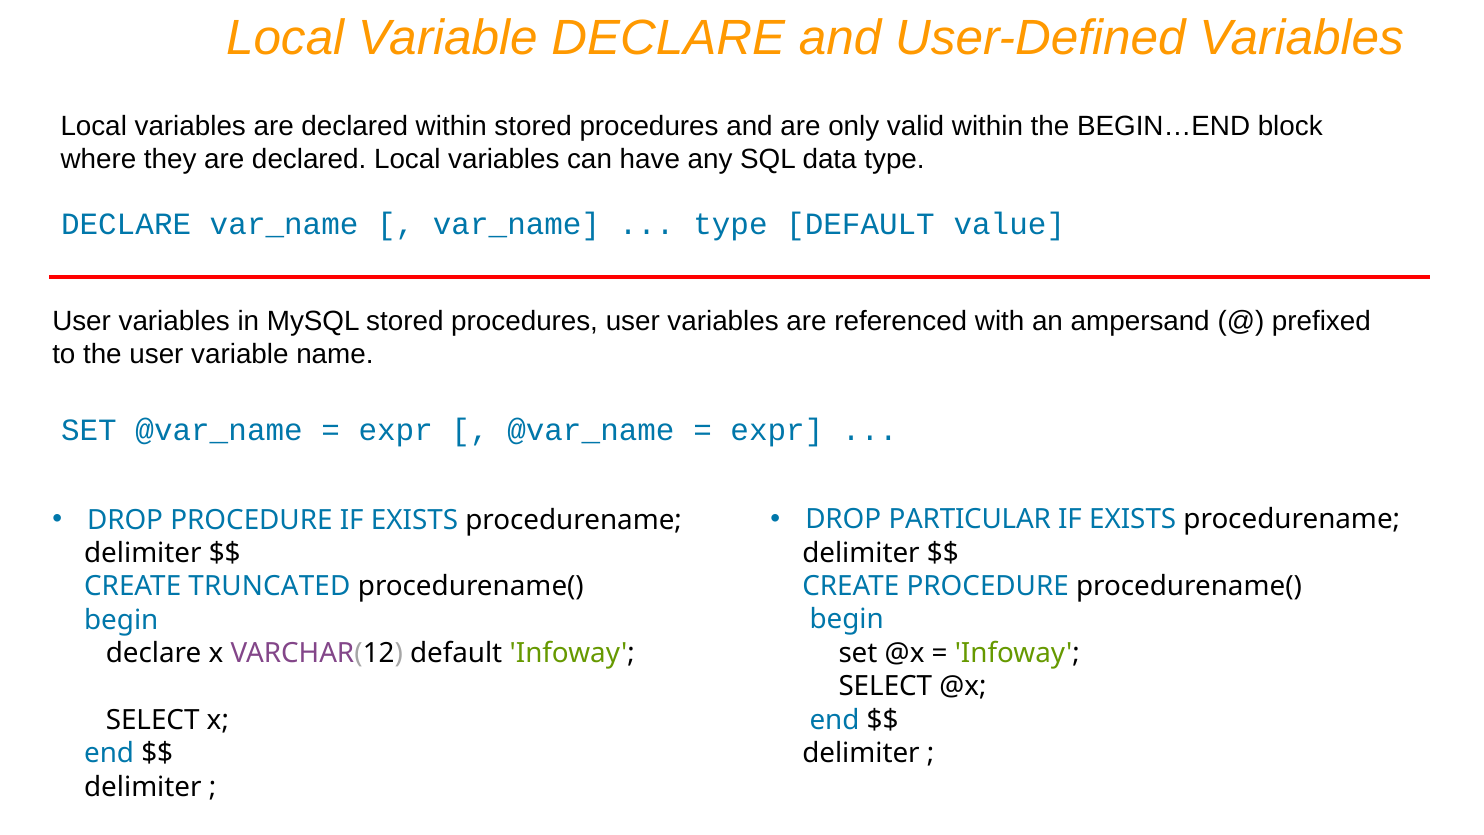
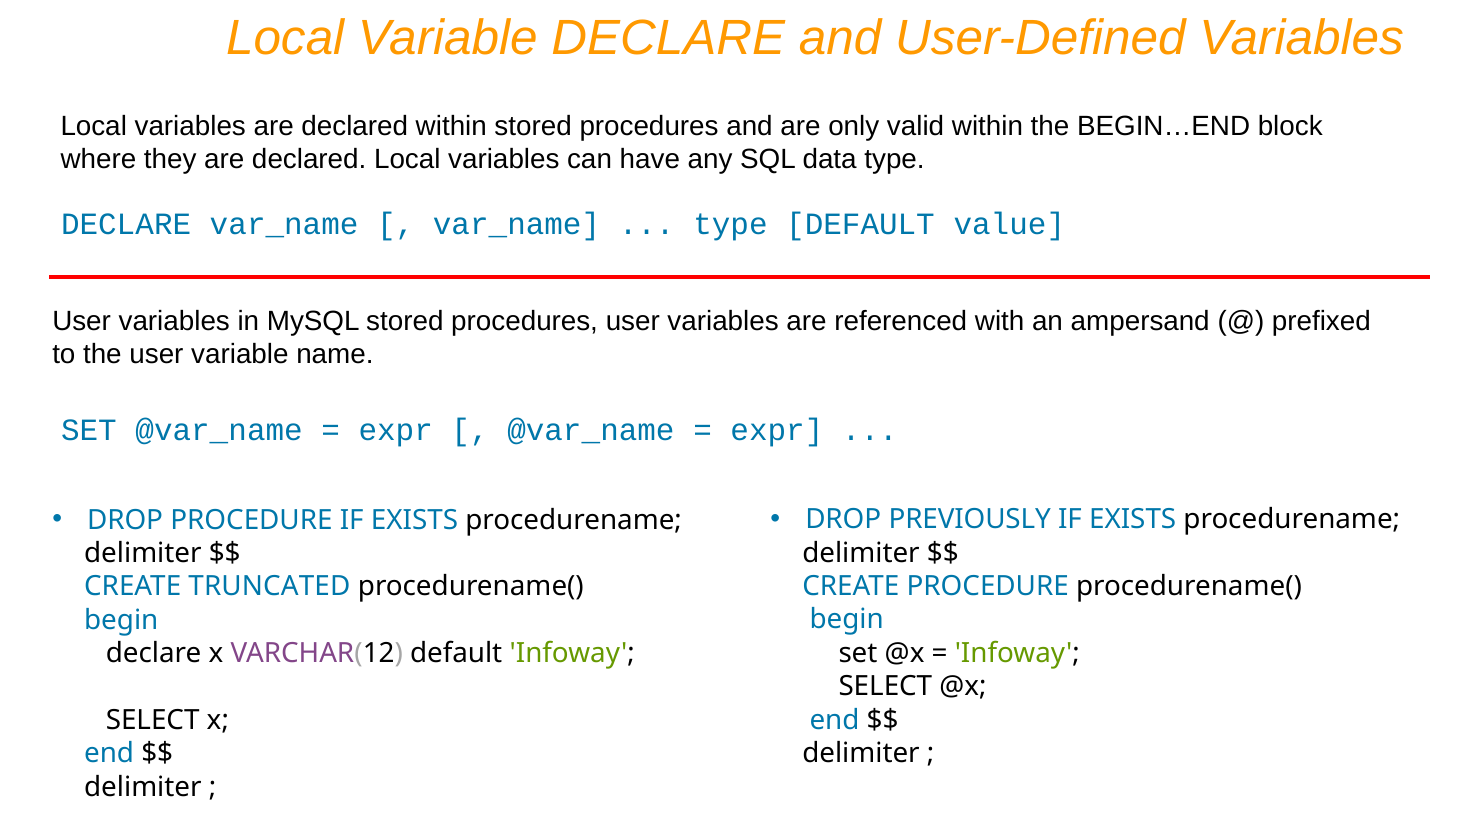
PARTICULAR: PARTICULAR -> PREVIOUSLY (970, 519)
